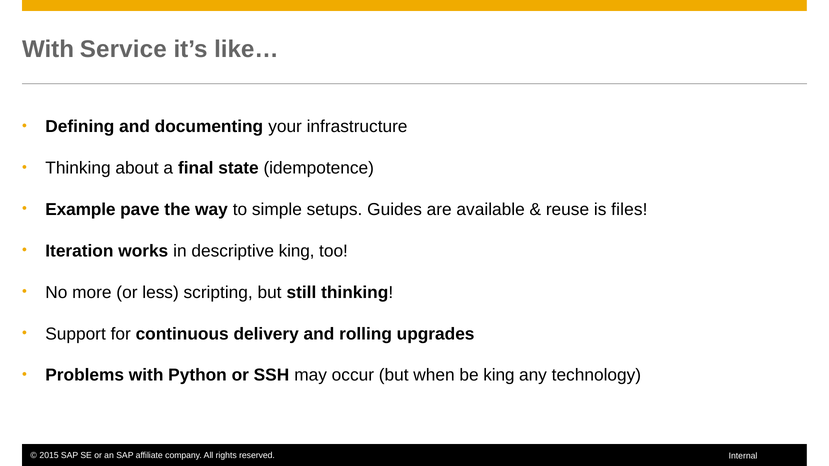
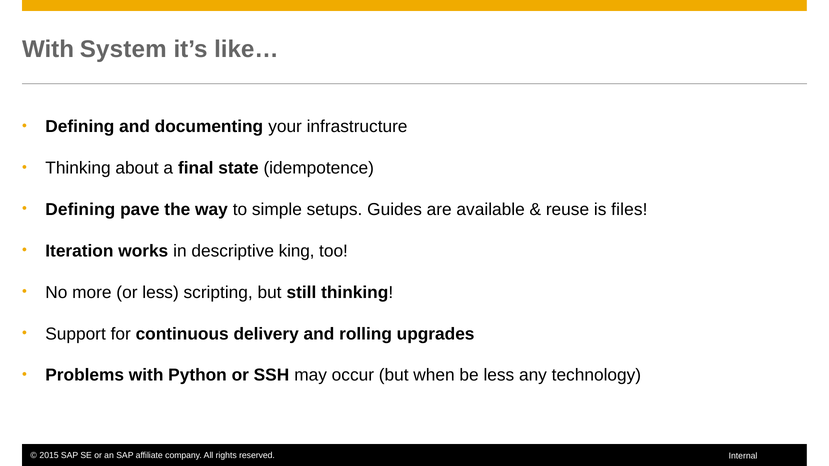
Service: Service -> System (123, 49)
Example: Example -> Defining (80, 210)
be king: king -> less (499, 376)
